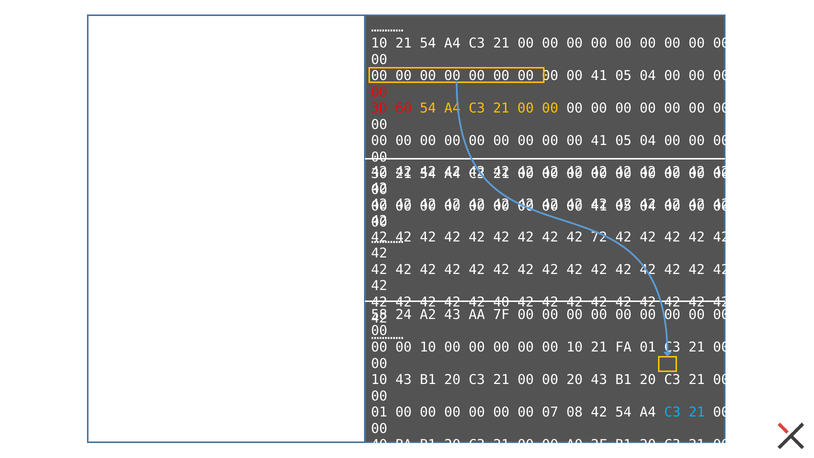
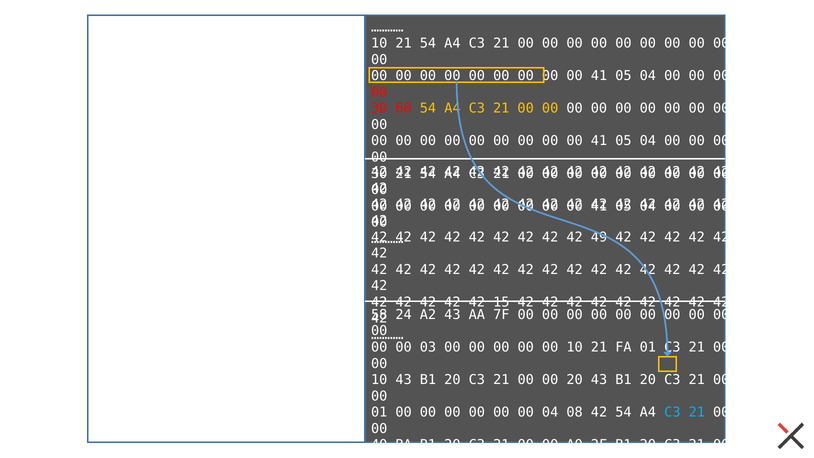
72: 72 -> 49 (599, 237)
42 40: 40 -> 15 (501, 302)
10: 10 -> 03 (428, 347)
00 07: 07 -> 04 (550, 412)
